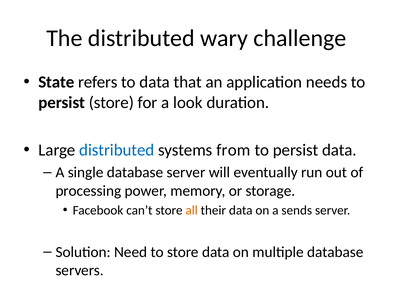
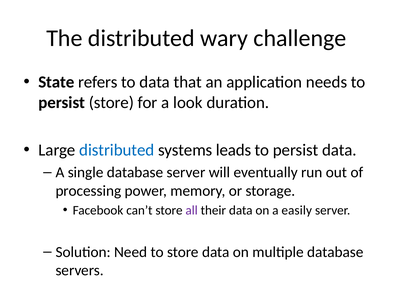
from: from -> leads (234, 150)
all colour: orange -> purple (192, 210)
sends: sends -> easily (297, 210)
